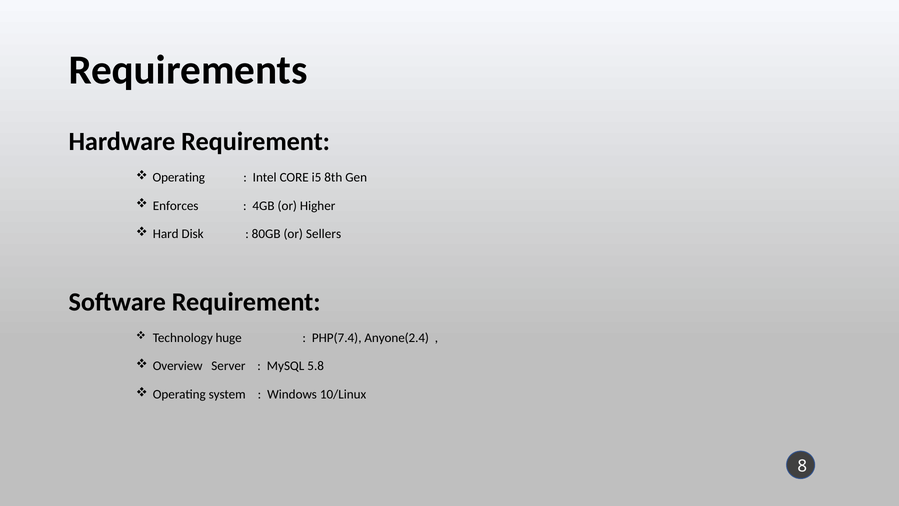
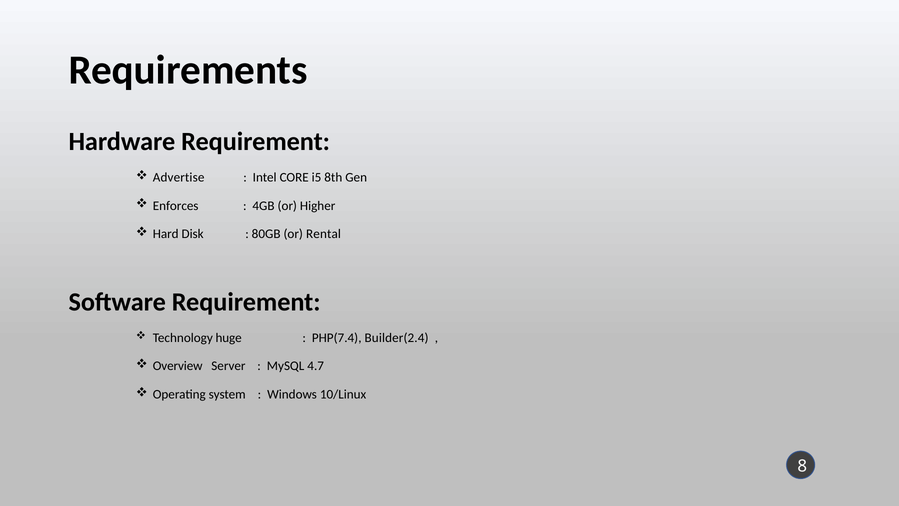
Operating: Operating -> Advertise (179, 177)
Sellers: Sellers -> Rental (324, 234)
Anyone(2.4: Anyone(2.4 -> Builder(2.4 (397, 337)
5.8: 5.8 -> 4.7 (316, 366)
